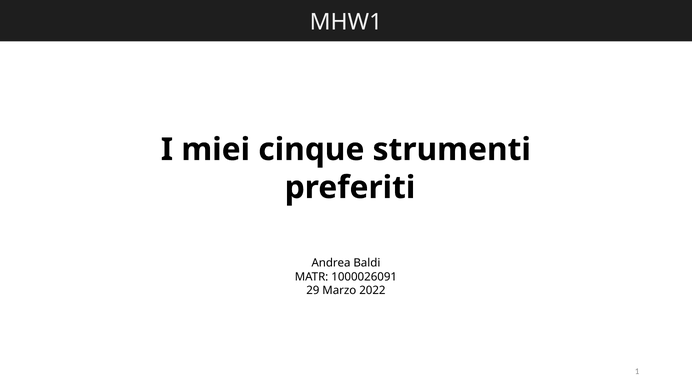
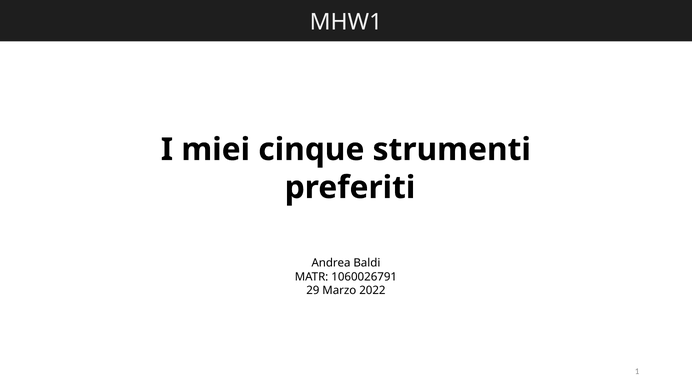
1000026091: 1000026091 -> 1060026791 (364, 277)
